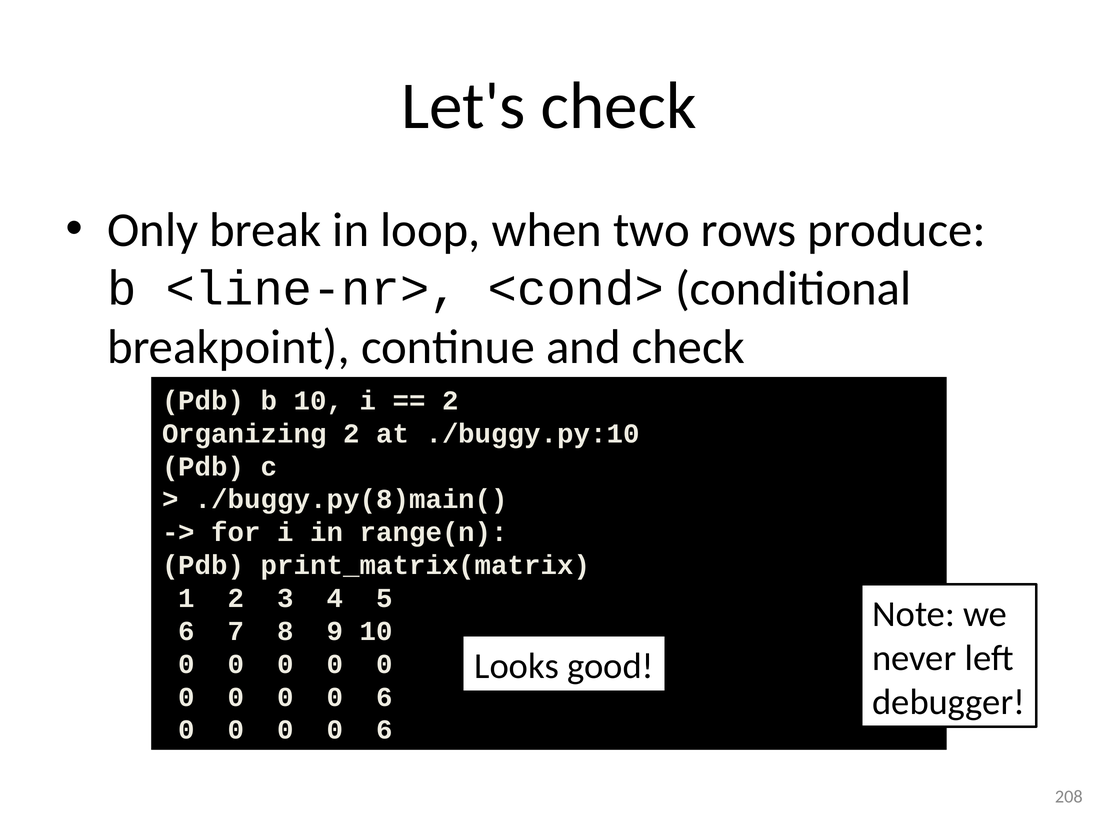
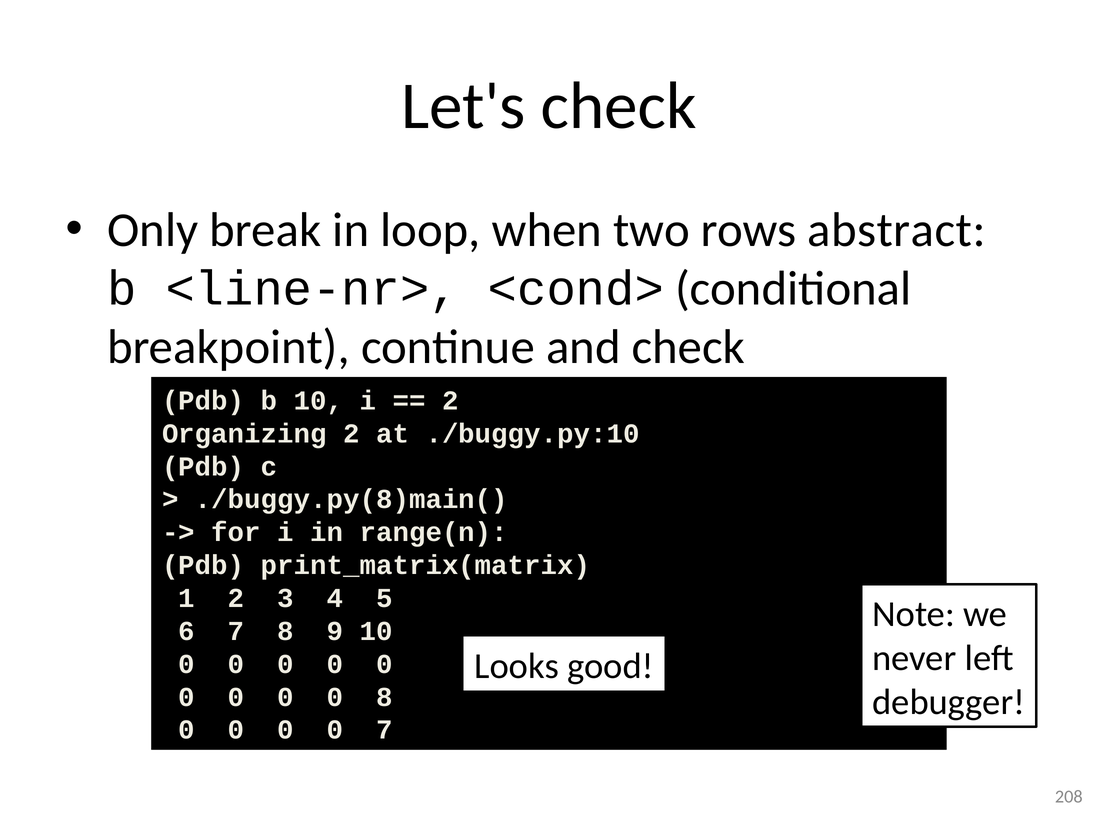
produce: produce -> abstract (896, 230)
6: 6 -> 8 (384, 697)
6: 6 -> 7 (384, 730)
